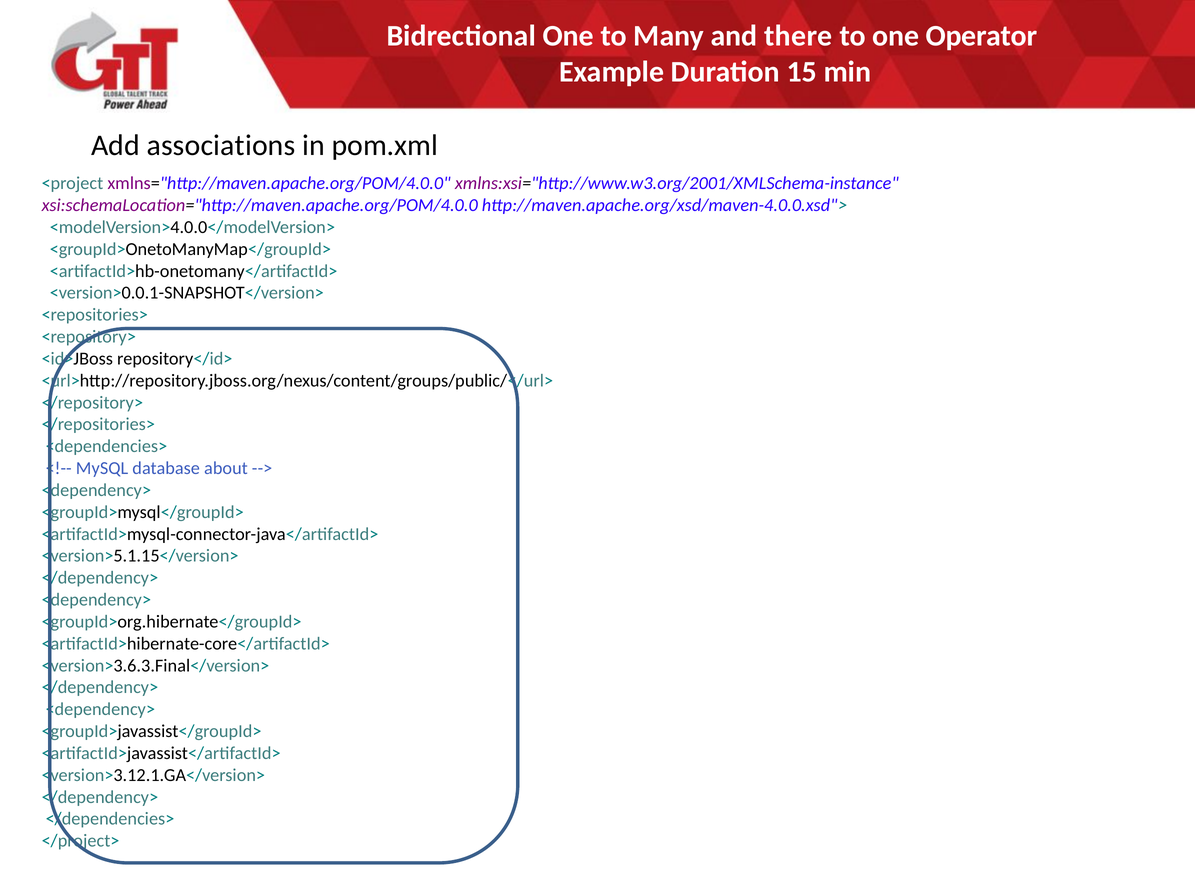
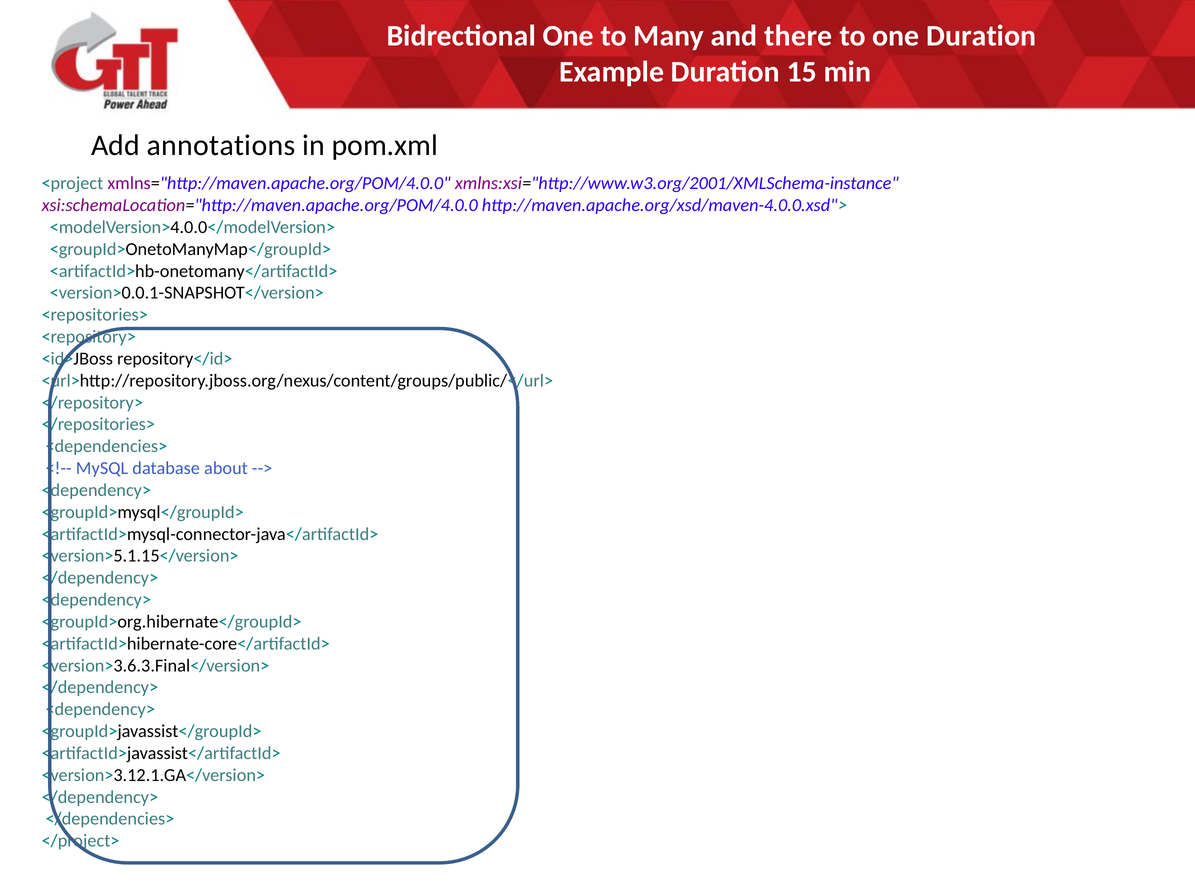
one Operator: Operator -> Duration (981, 36)
associations: associations -> annotations (221, 145)
